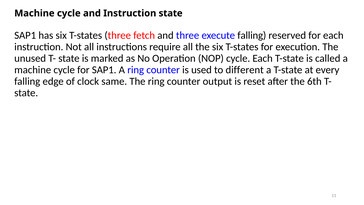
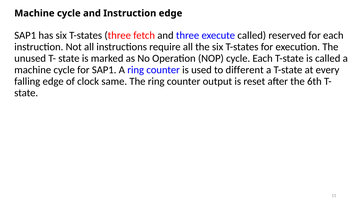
Instruction state: state -> edge (171, 13)
execute falling: falling -> called (252, 35)
